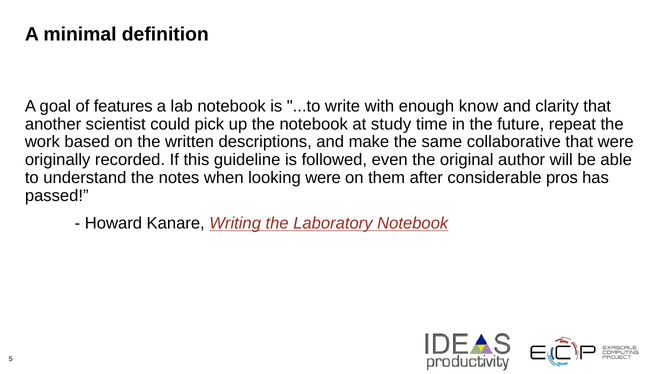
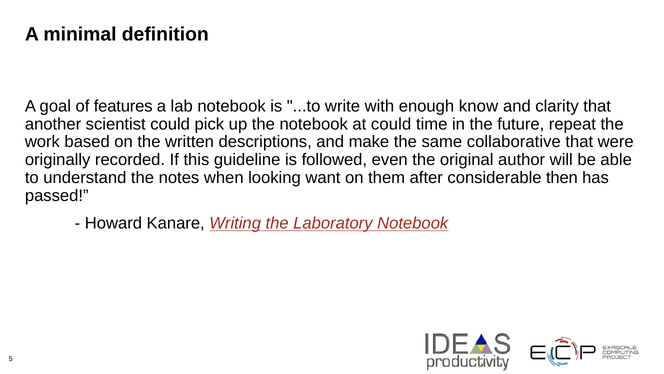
at study: study -> could (391, 124)
looking were: were -> want (323, 178)
pros: pros -> then (562, 178)
